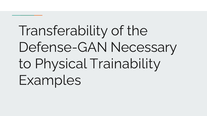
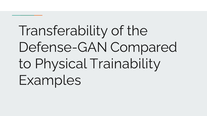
Necessary: Necessary -> Compared (144, 47)
